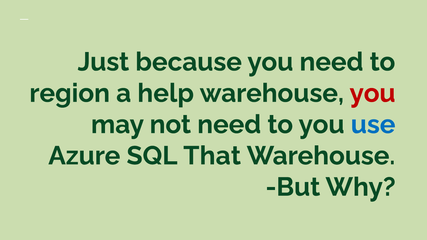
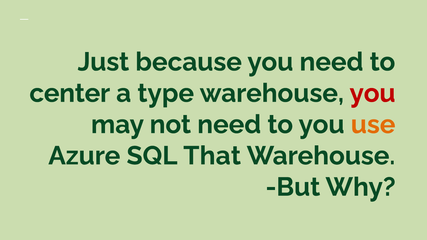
region: region -> center (70, 93)
help: help -> type (166, 93)
use colour: blue -> orange (373, 125)
